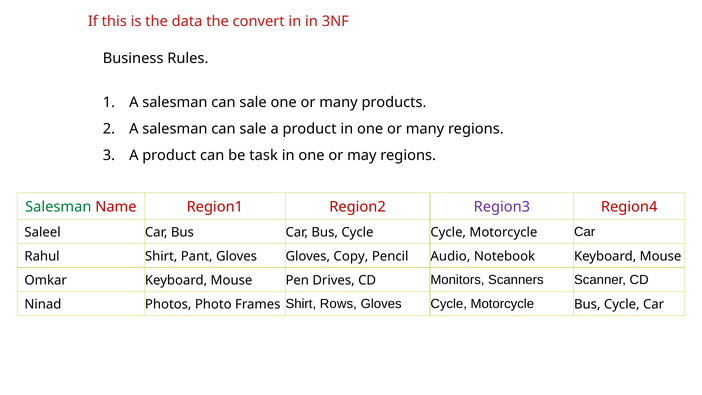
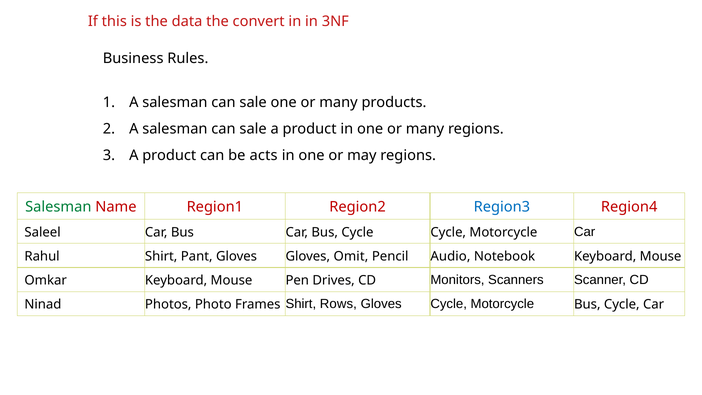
task: task -> acts (264, 155)
Region3 colour: purple -> blue (502, 207)
Copy: Copy -> Omit (351, 256)
